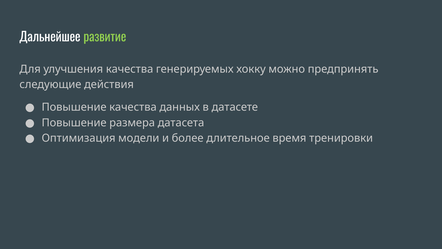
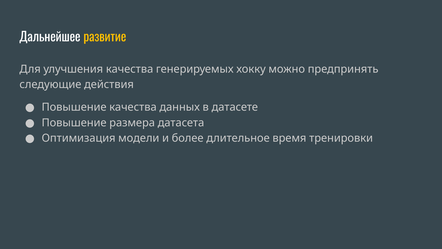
развитие colour: light green -> yellow (105, 37)
